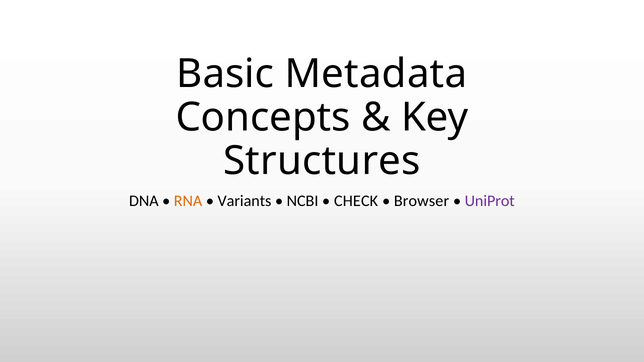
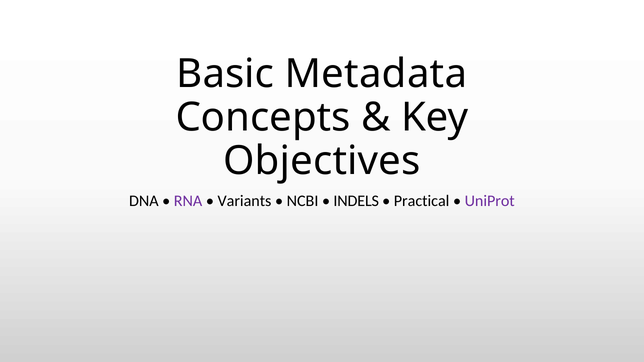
Structures: Structures -> Objectives (322, 161)
RNA colour: orange -> purple (188, 201)
CHECK: CHECK -> INDELS (356, 201)
Browser: Browser -> Practical (422, 201)
